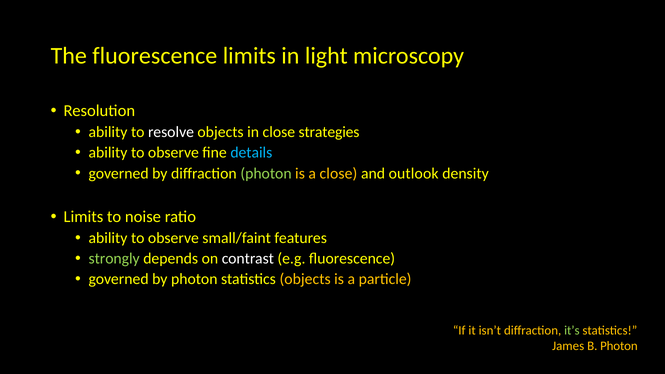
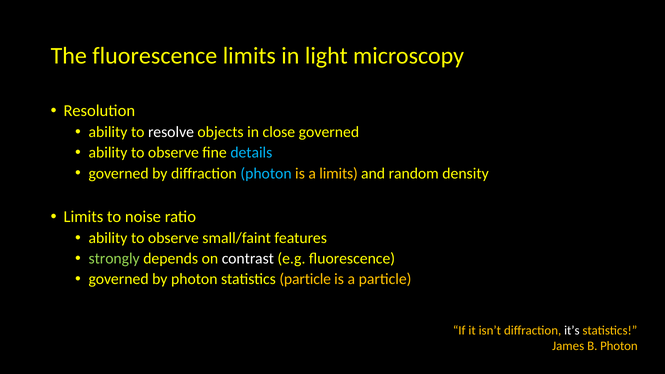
close strategies: strategies -> governed (329, 132)
photon colour: light green -> light blue (266, 173)
a close: close -> limits (339, 173)
outlook: outlook -> random (414, 173)
statistics objects: objects -> particle (305, 279)
it’s colour: light green -> white (572, 330)
